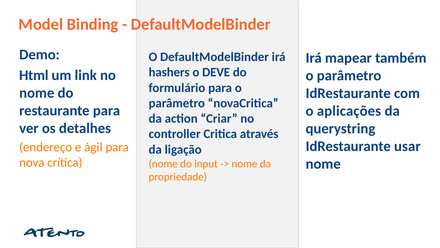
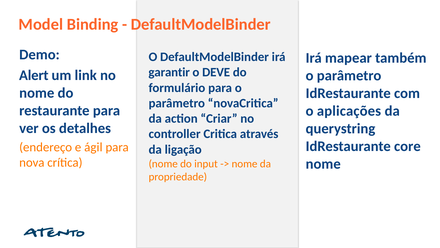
hashers: hashers -> garantir (169, 72)
Html: Html -> Alert (34, 75)
usar: usar -> core (407, 146)
